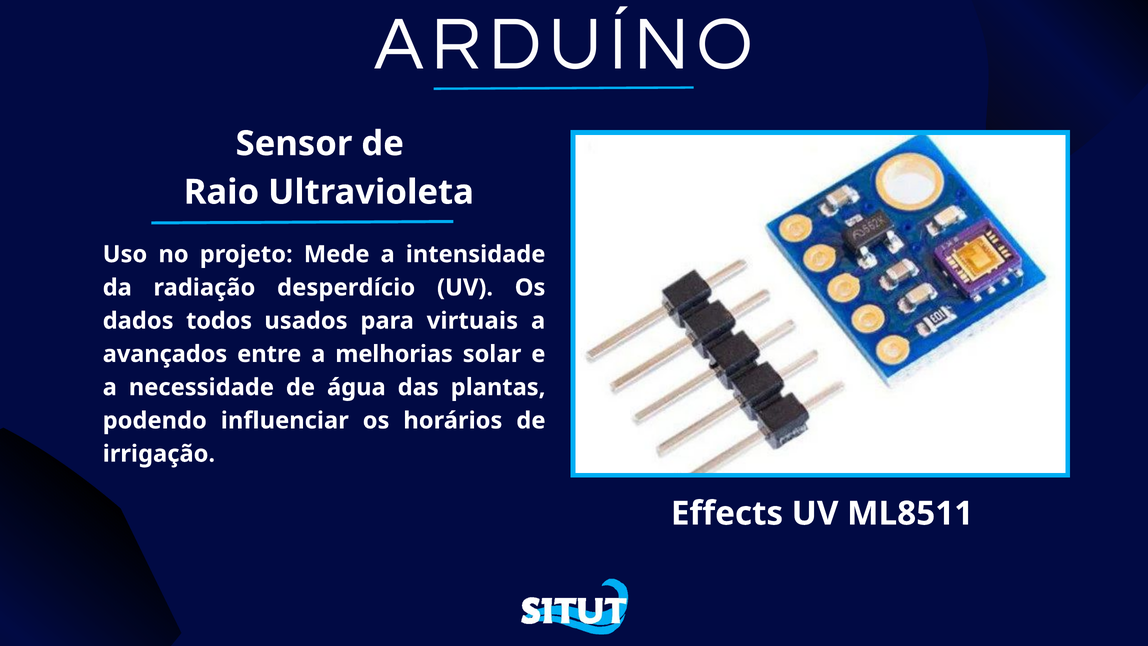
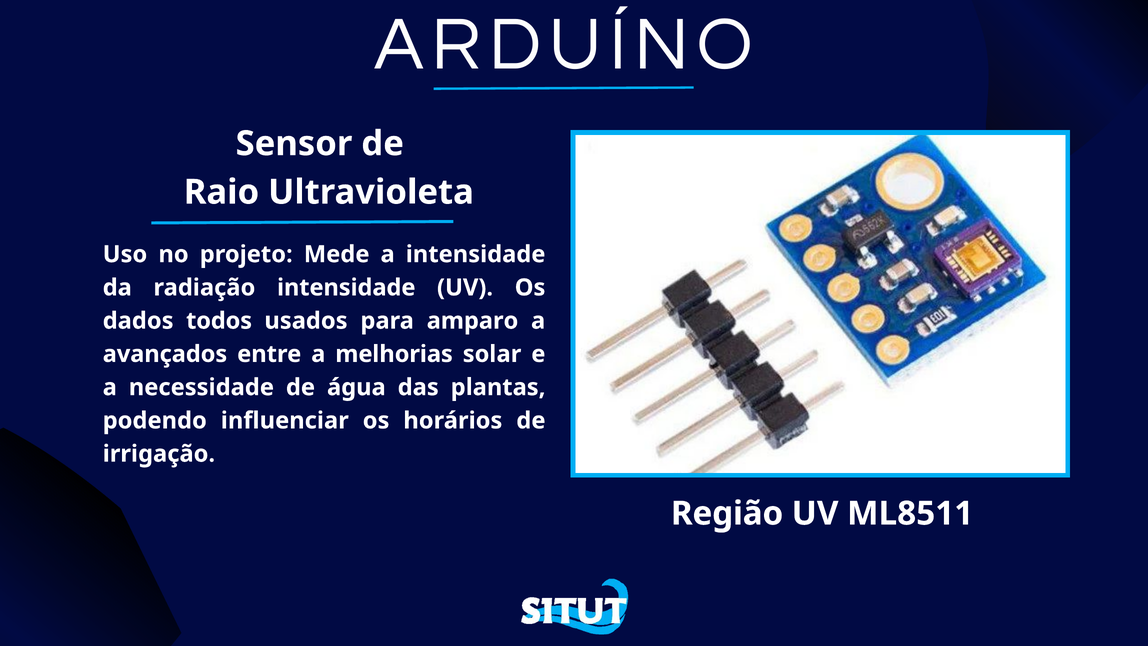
radiação desperdício: desperdício -> intensidade (346, 288)
virtuais: virtuais -> amparo (473, 321)
Effects: Effects -> Região (727, 513)
